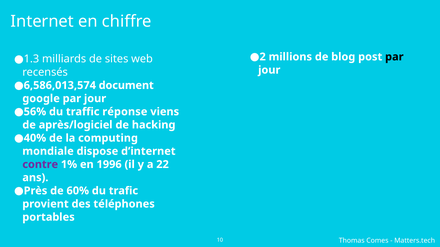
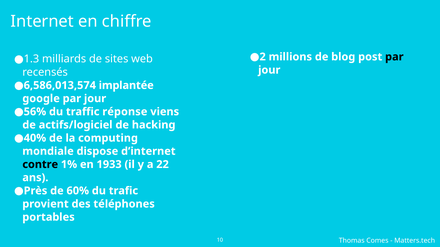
document: document -> implantée (126, 86)
après/logiciel: après/logiciel -> actifs/logiciel (76, 125)
contre colour: purple -> black (40, 165)
1996: 1996 -> 1933 (109, 165)
